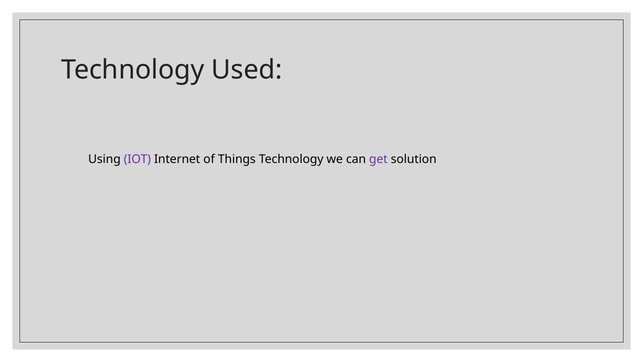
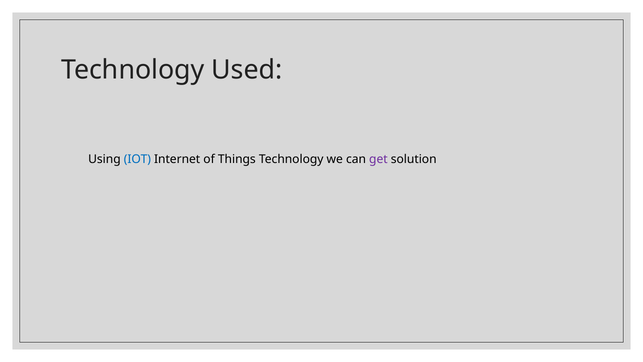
IOT colour: purple -> blue (137, 159)
